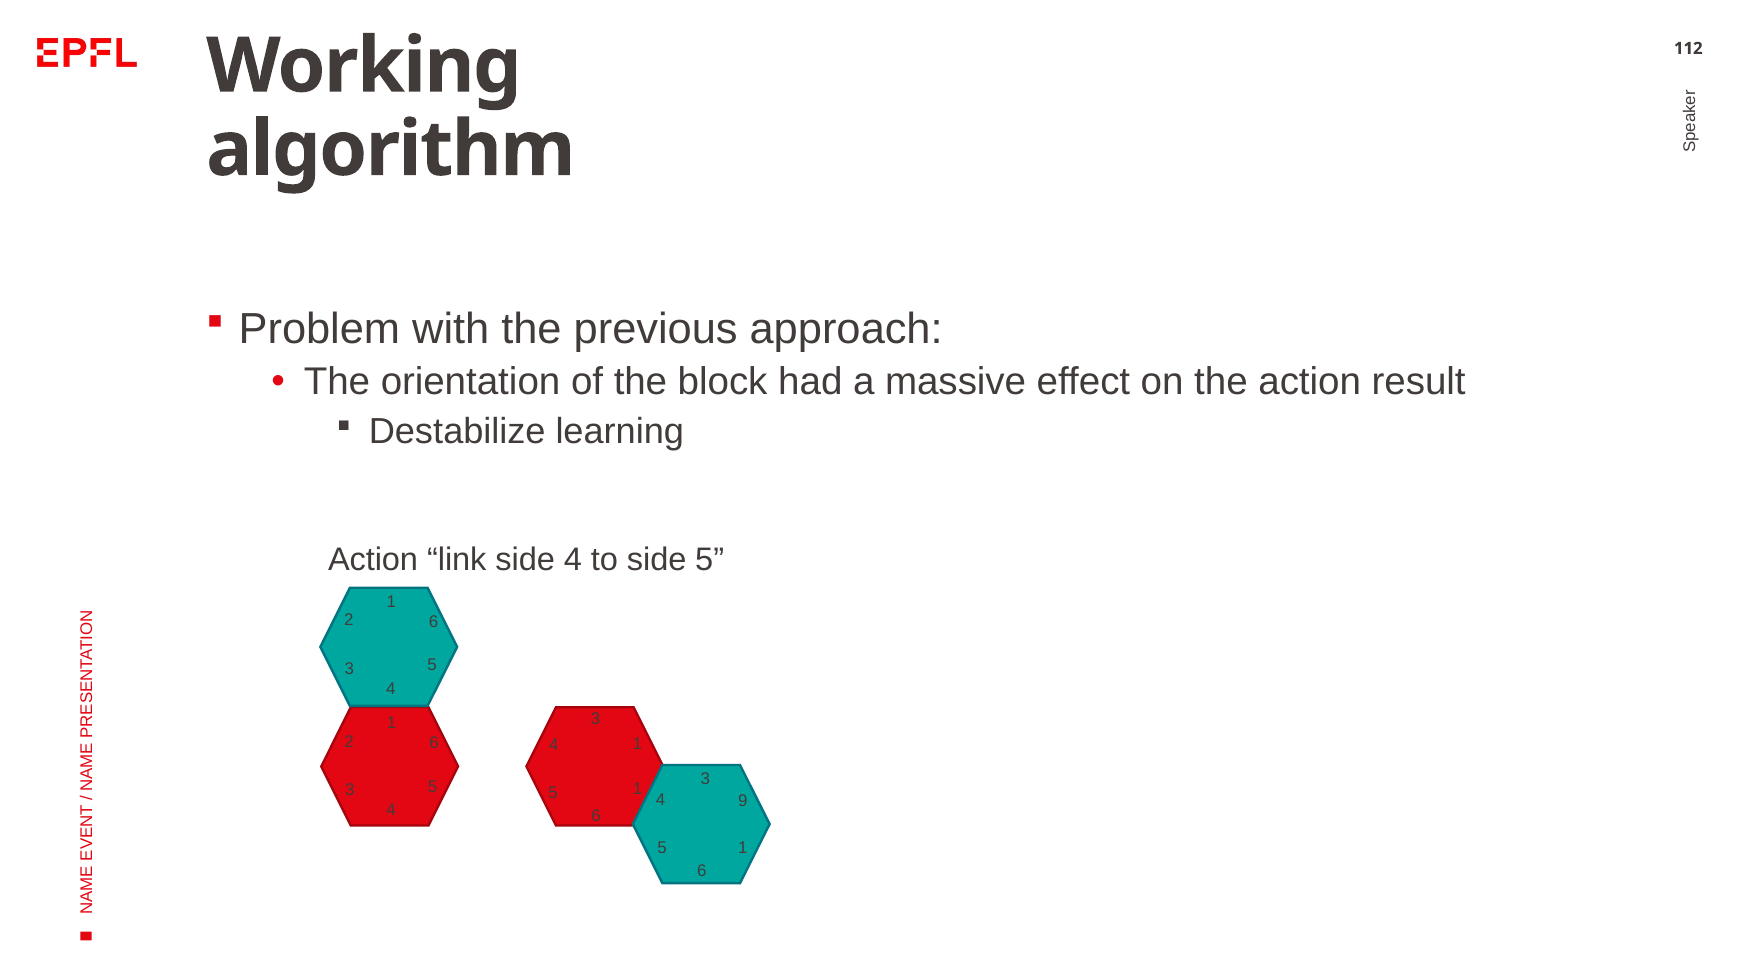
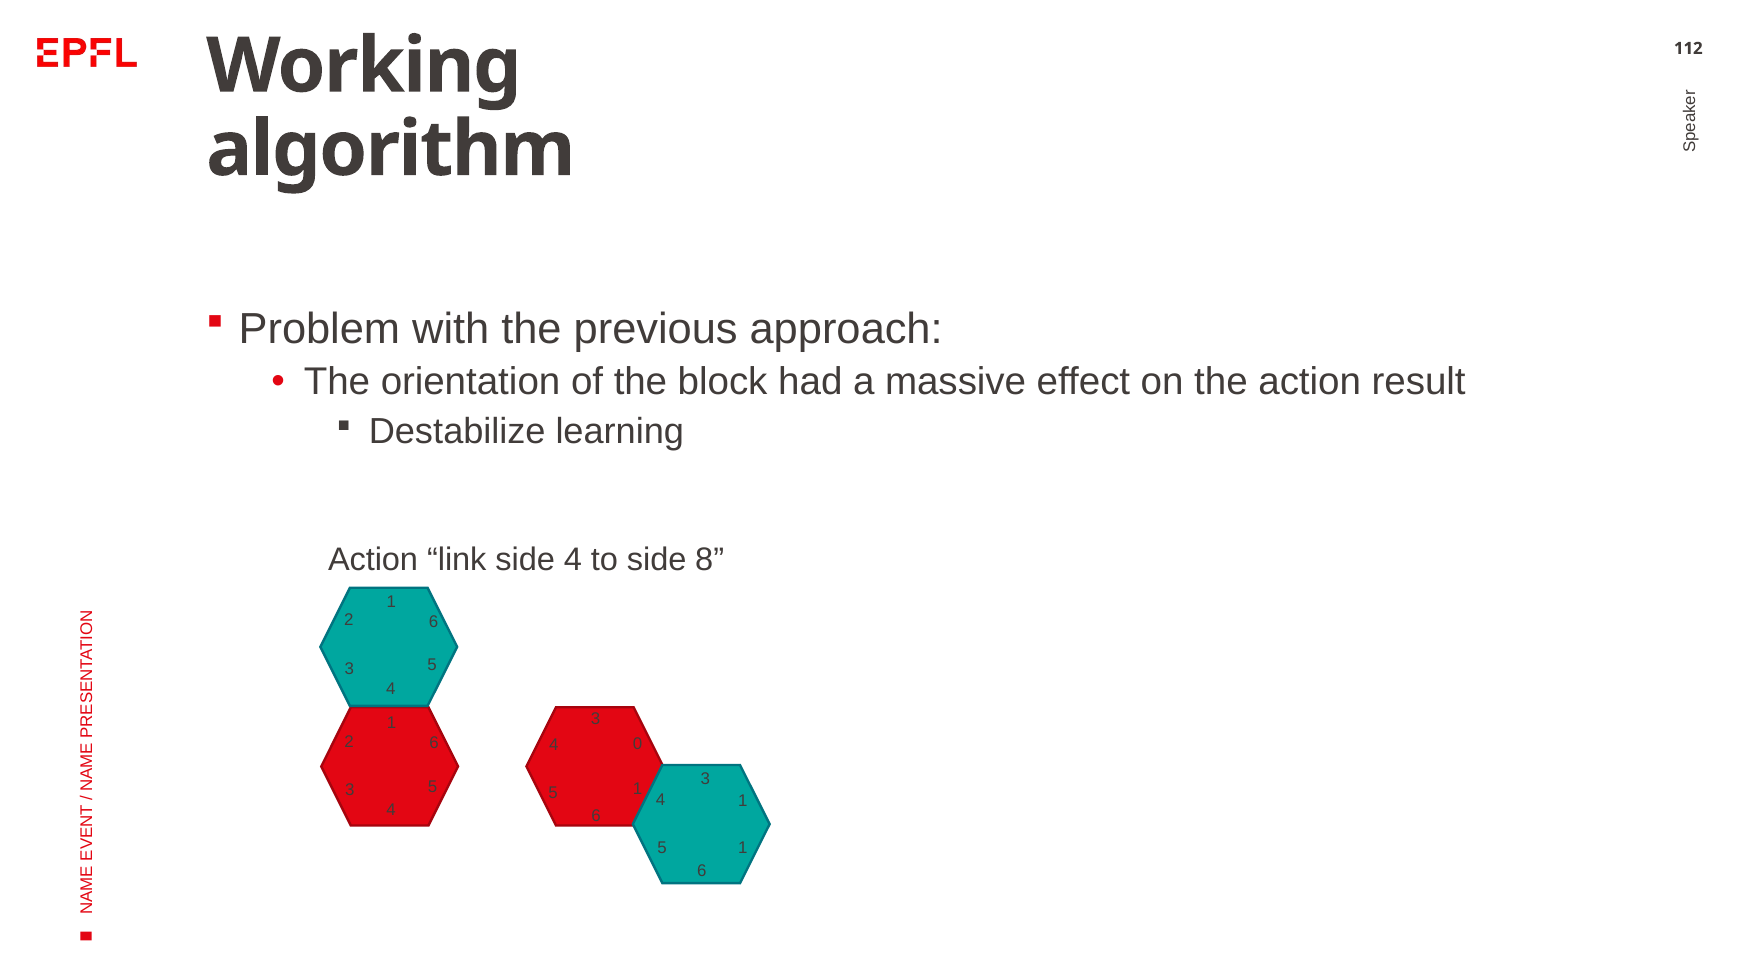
side 5: 5 -> 8 (710, 560)
4 1: 1 -> 0 (638, 744)
4 9: 9 -> 1 (743, 801)
